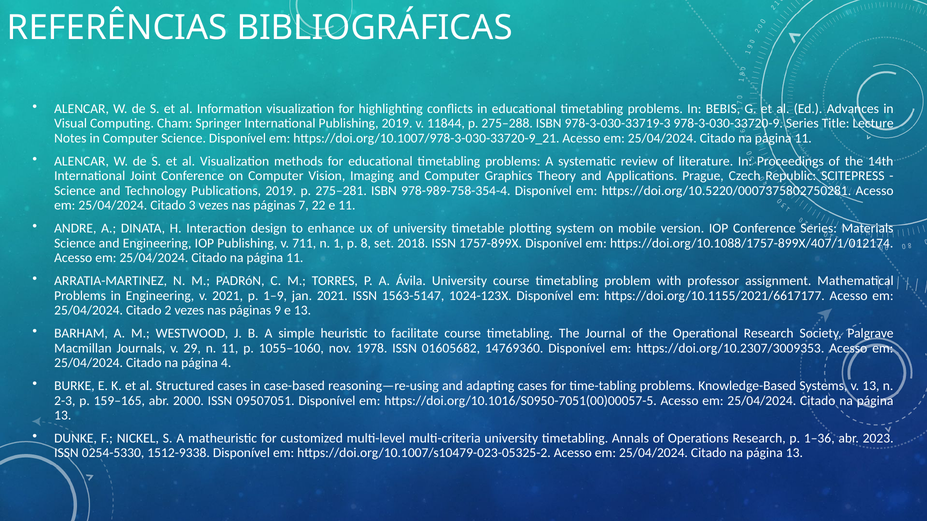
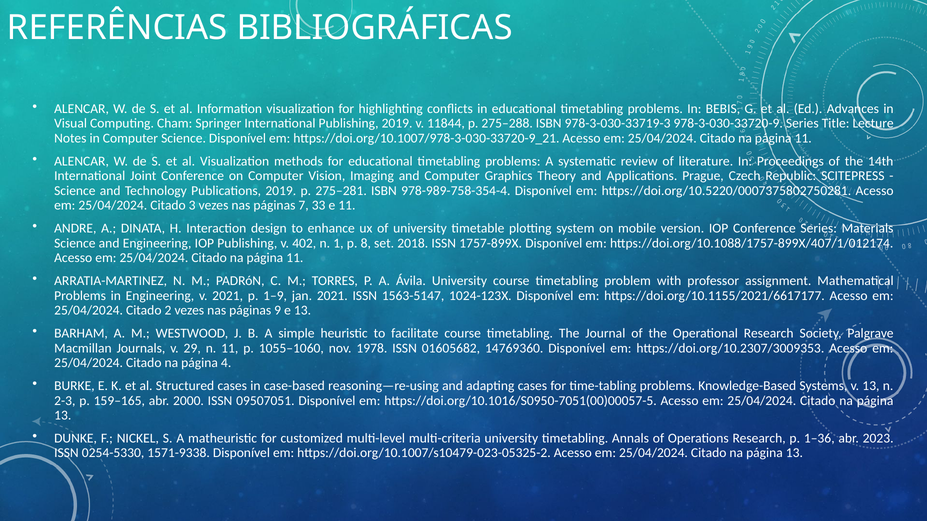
22: 22 -> 33 (319, 205)
711: 711 -> 402 (304, 243)
1512-9338: 1512-9338 -> 1571-9338 (179, 453)
